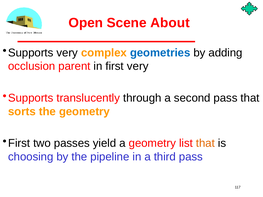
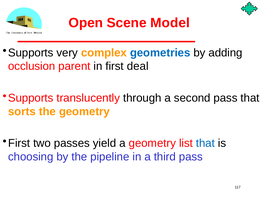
About: About -> Model (170, 23)
first very: very -> deal (138, 66)
that colour: orange -> blue (205, 143)
